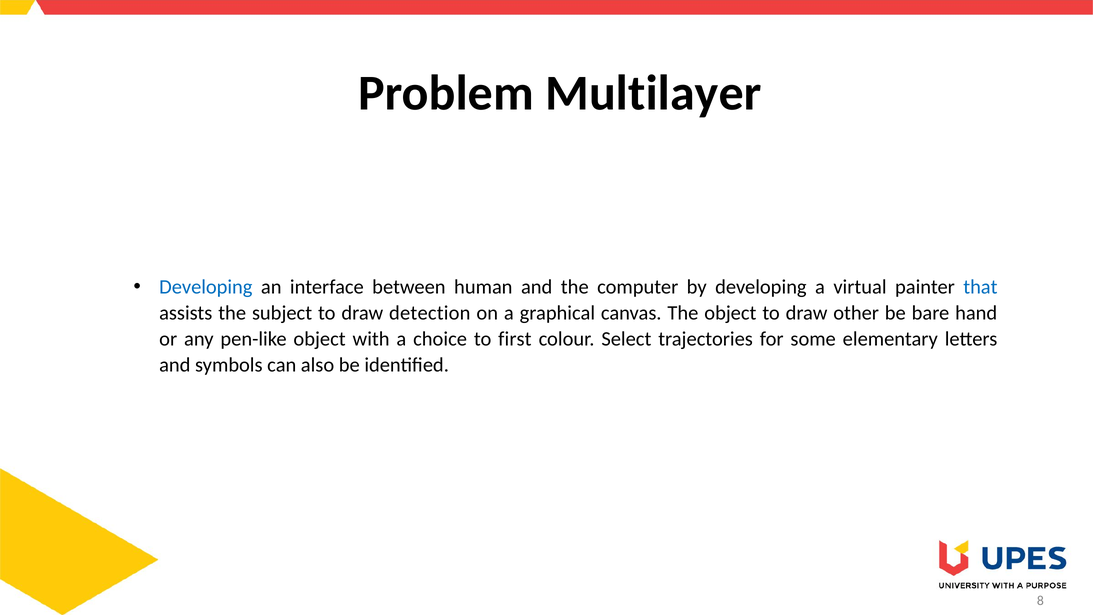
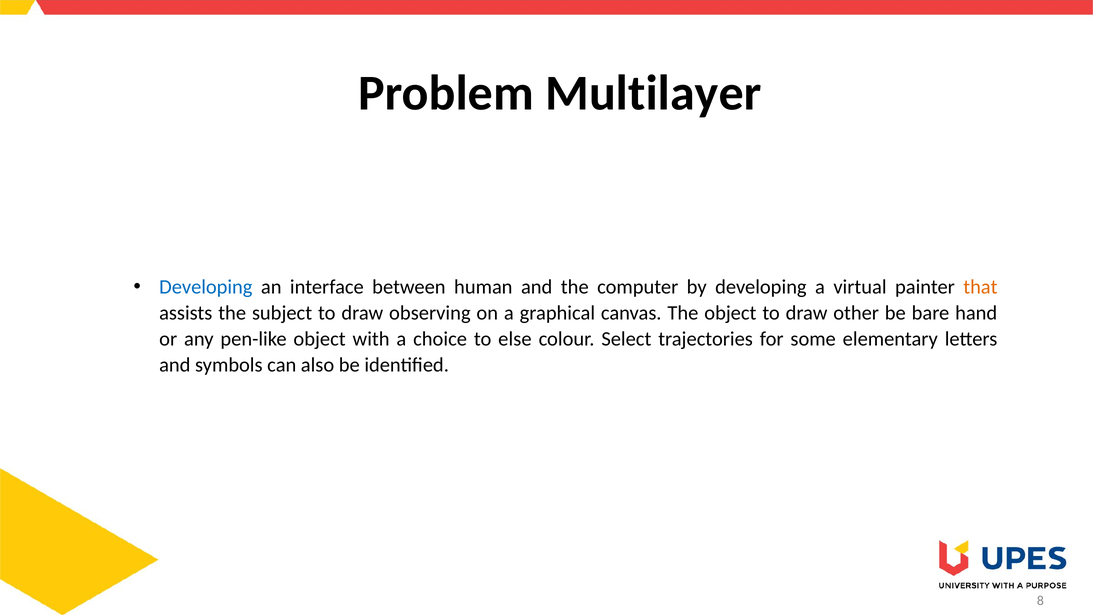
that colour: blue -> orange (980, 287)
detection: detection -> observing (430, 313)
first: first -> else (515, 339)
